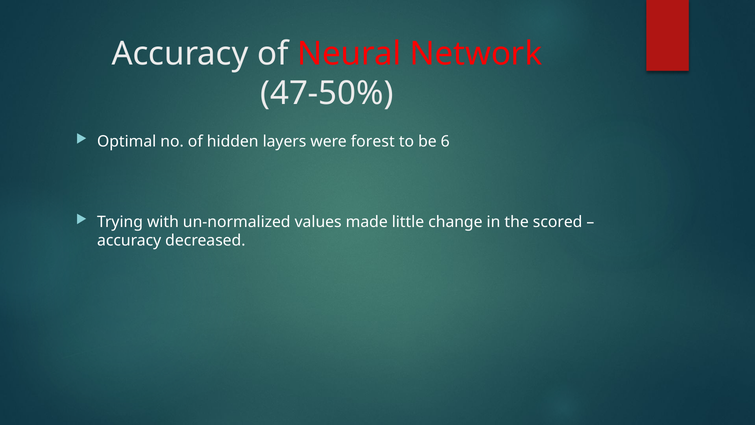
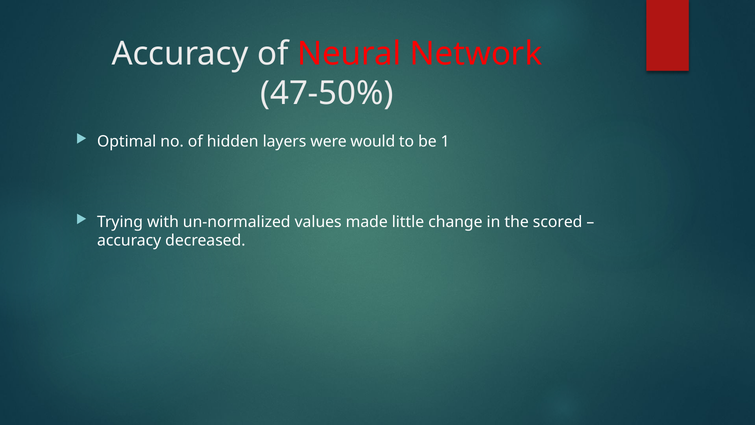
forest: forest -> would (373, 141)
6: 6 -> 1 (445, 141)
